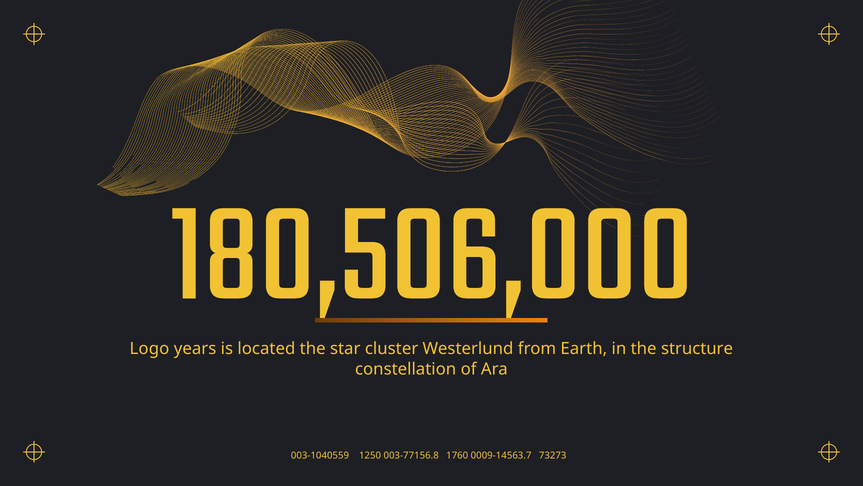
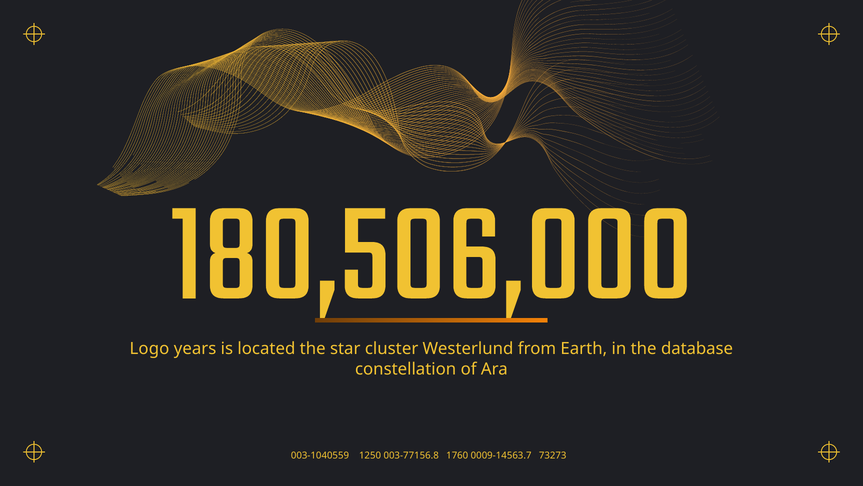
structure: structure -> database (697, 348)
